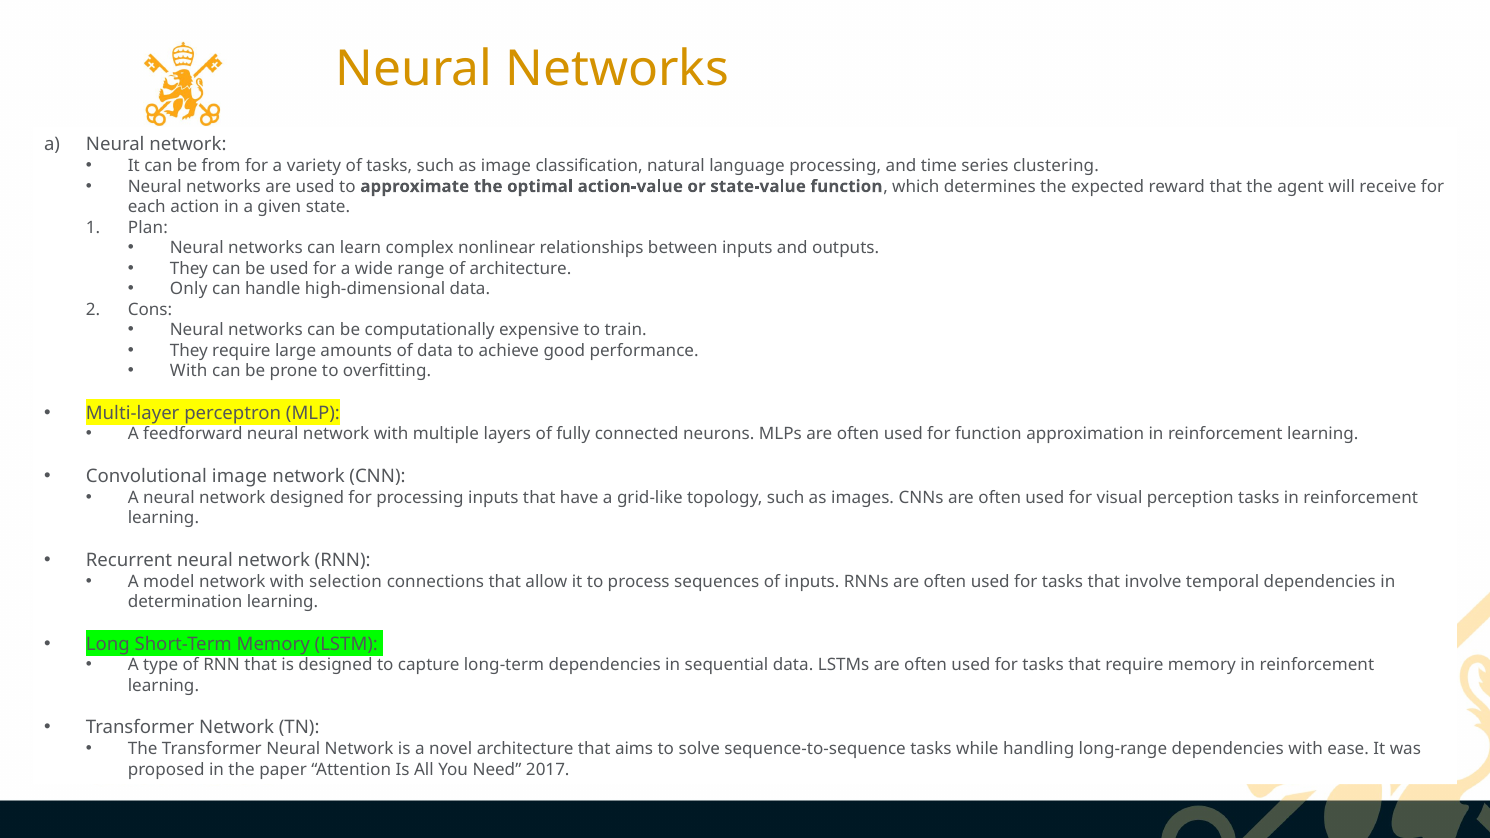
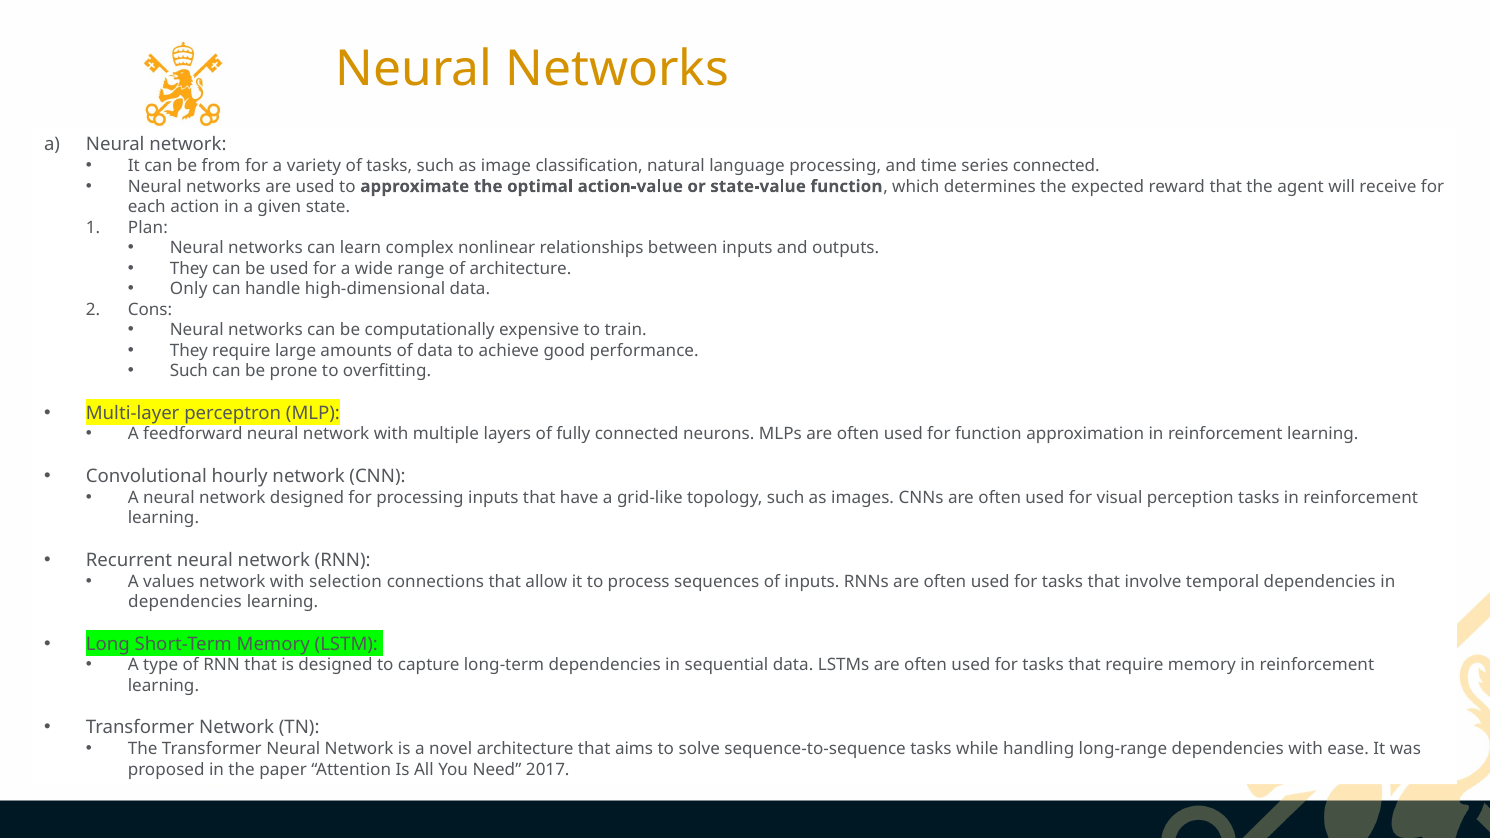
series clustering: clustering -> connected (1056, 166)
With: With -> Such (189, 371)
Convolutional image: image -> hourly (240, 476)
model: model -> values (169, 582)
determination: determination -> dependencies (185, 602)
